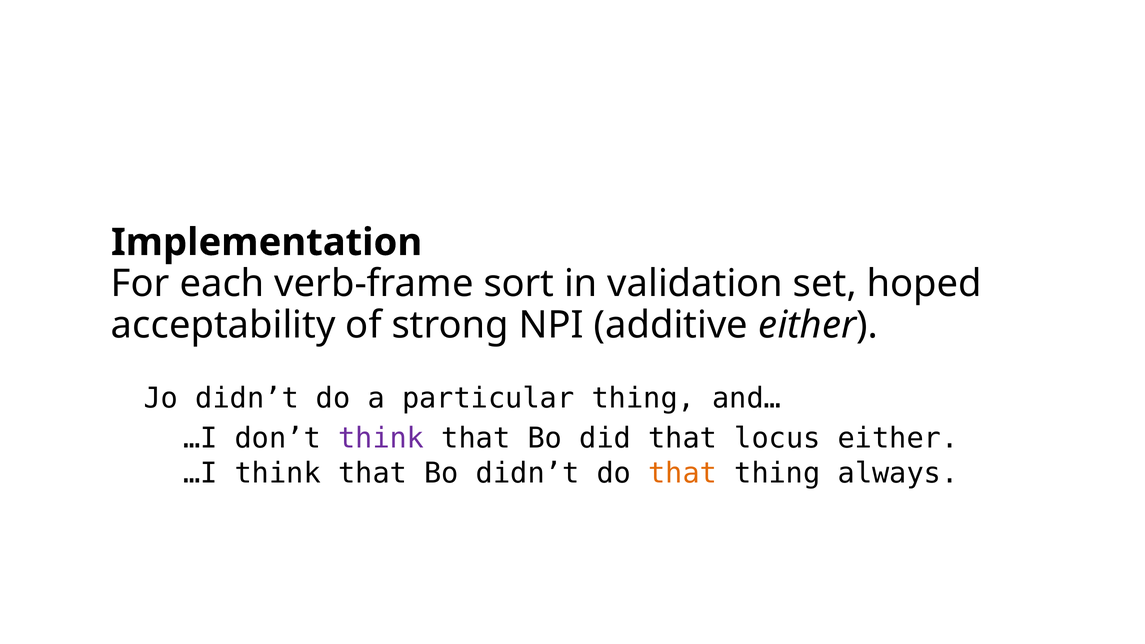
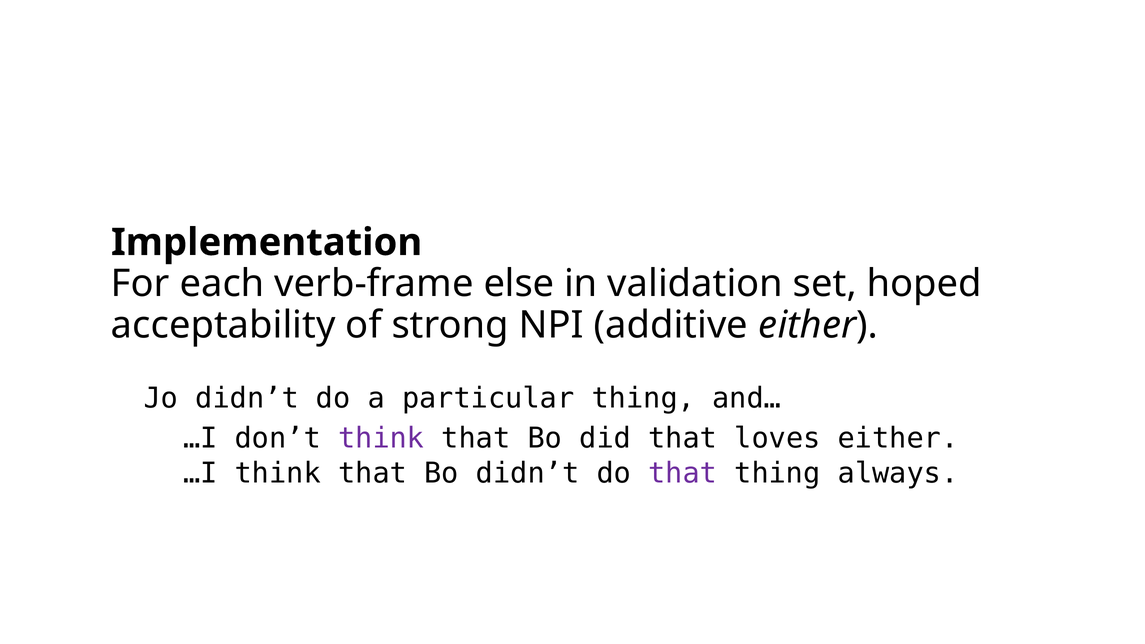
sort: sort -> else (519, 284)
locus: locus -> loves (777, 439)
that colour: orange -> purple (683, 473)
